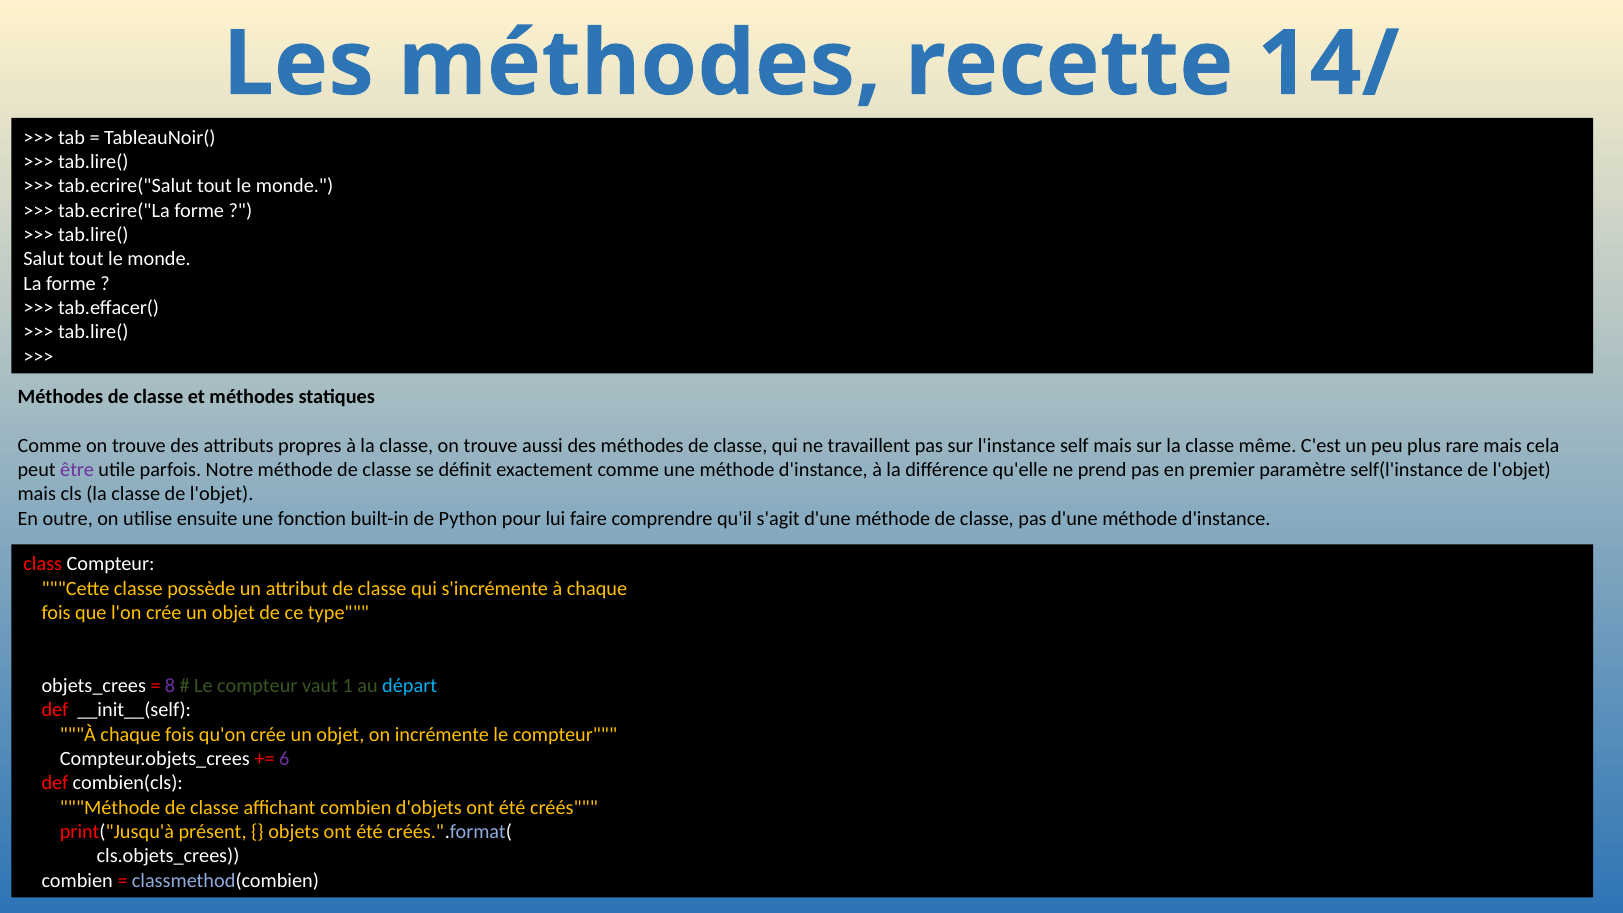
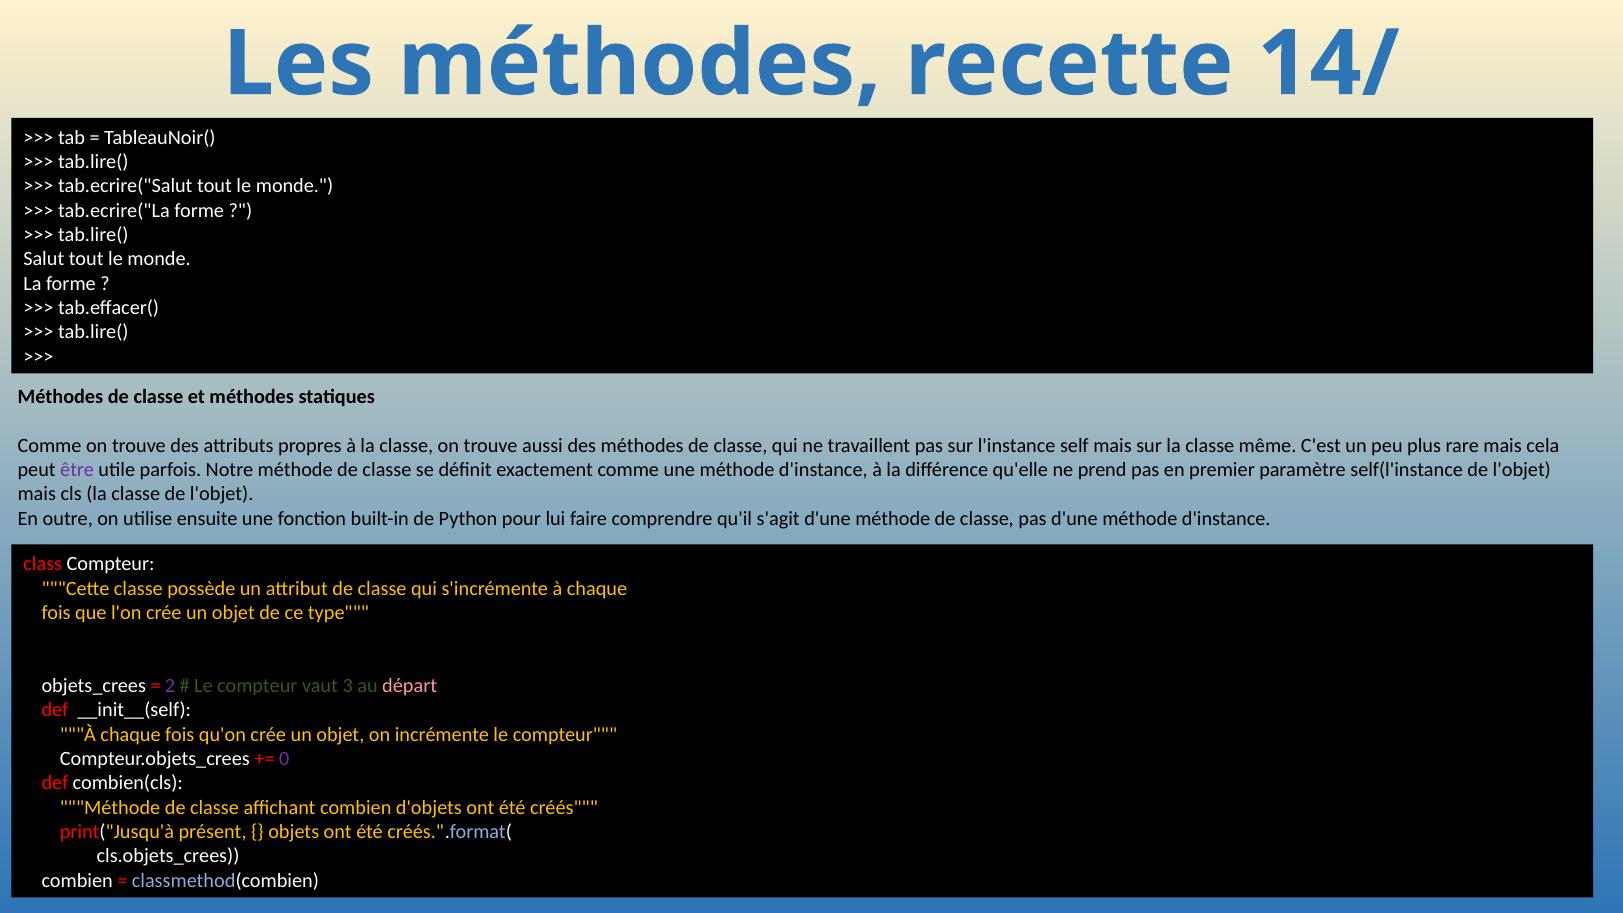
8: 8 -> 2 (170, 686)
1: 1 -> 3 (348, 686)
départ colour: light blue -> pink (410, 686)
6: 6 -> 0 (284, 759)
